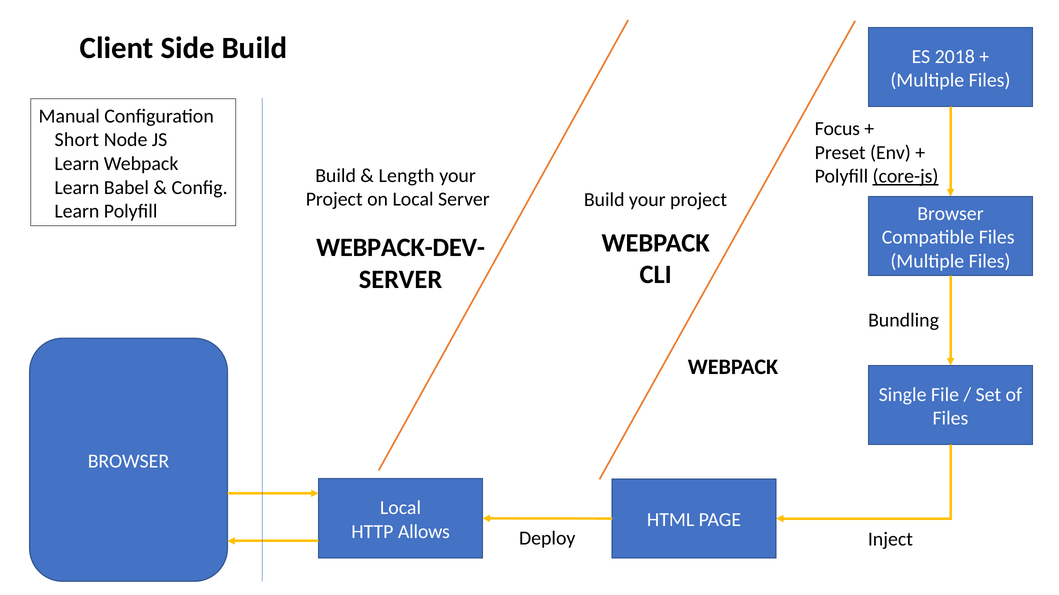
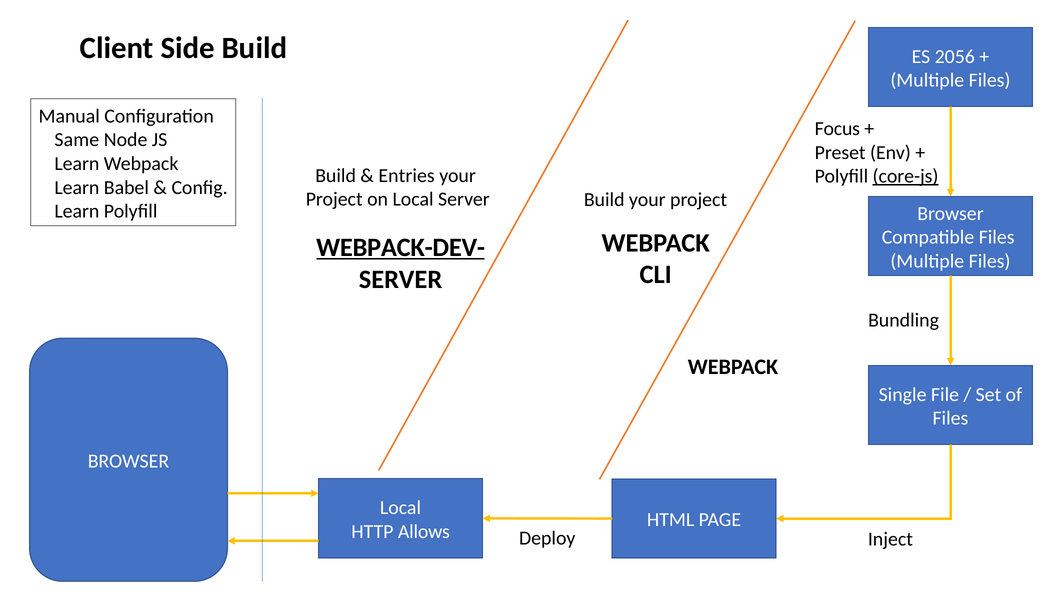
2018: 2018 -> 2056 (955, 57)
Short: Short -> Same (77, 140)
Length: Length -> Entries (407, 176)
WEBPACK-DEV- underline: none -> present (401, 248)
